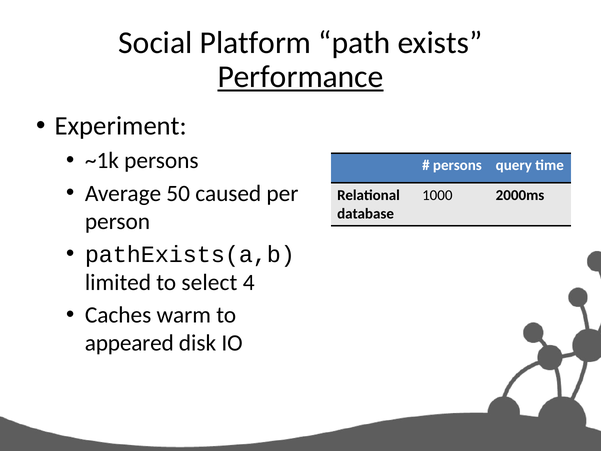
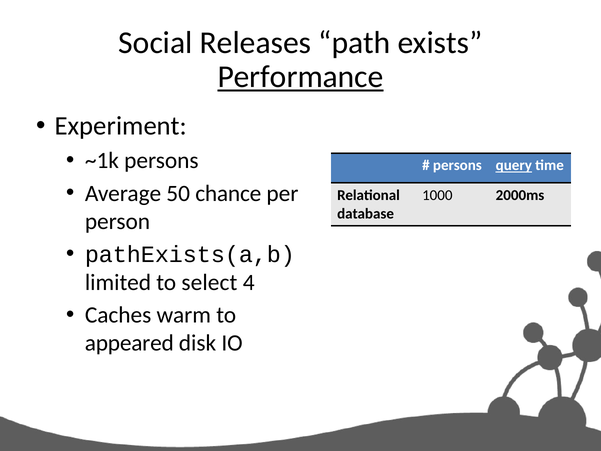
Platform: Platform -> Releases (256, 43)
query underline: none -> present (514, 165)
caused: caused -> chance (228, 193)
